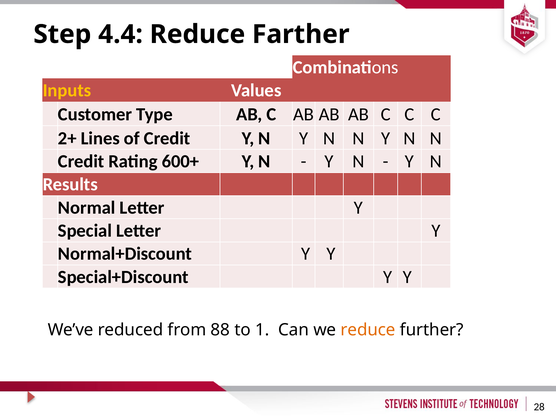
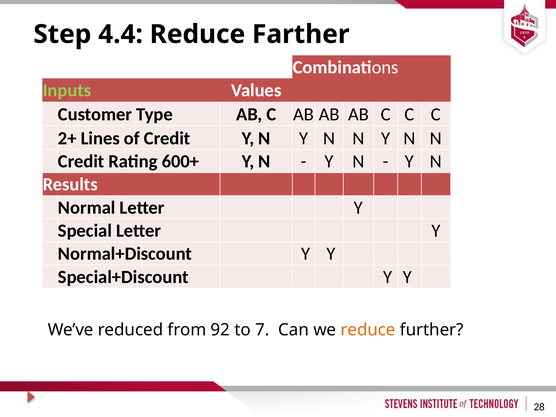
Inputs colour: yellow -> light green (67, 90)
88: 88 -> 92 (220, 330)
1: 1 -> 7 (262, 330)
